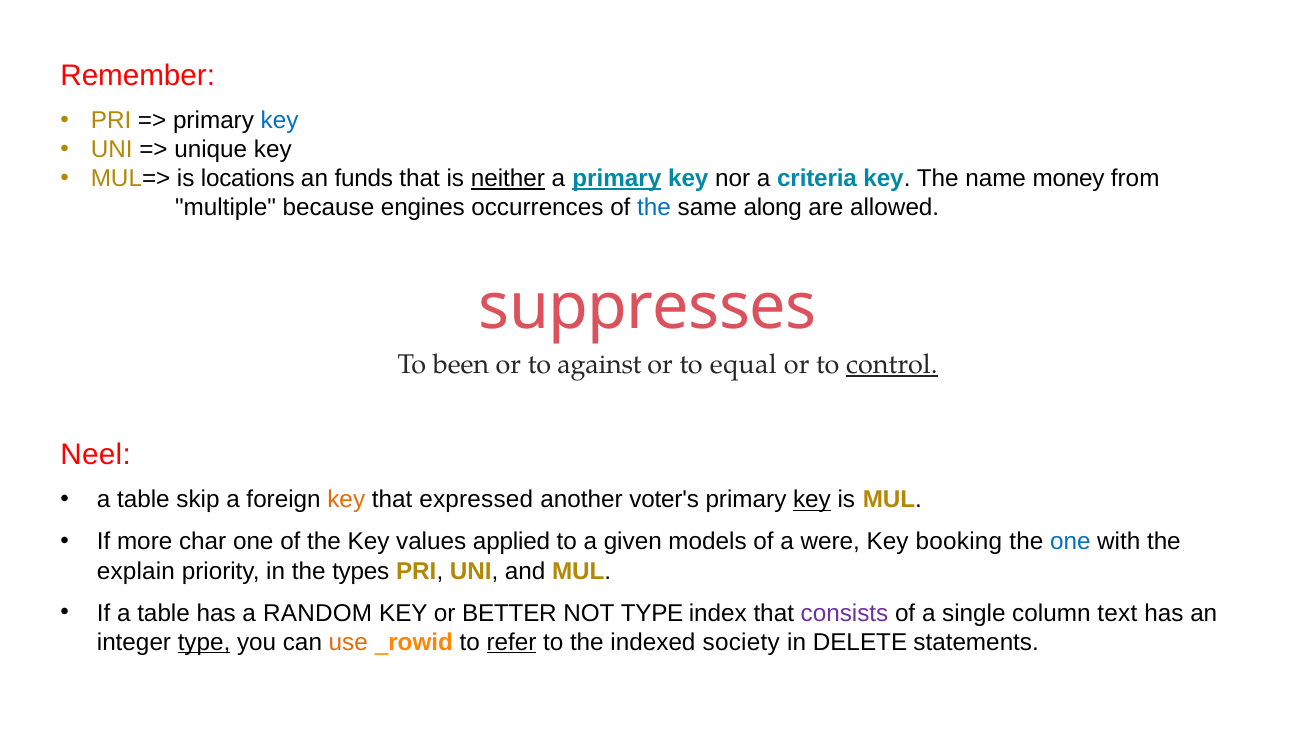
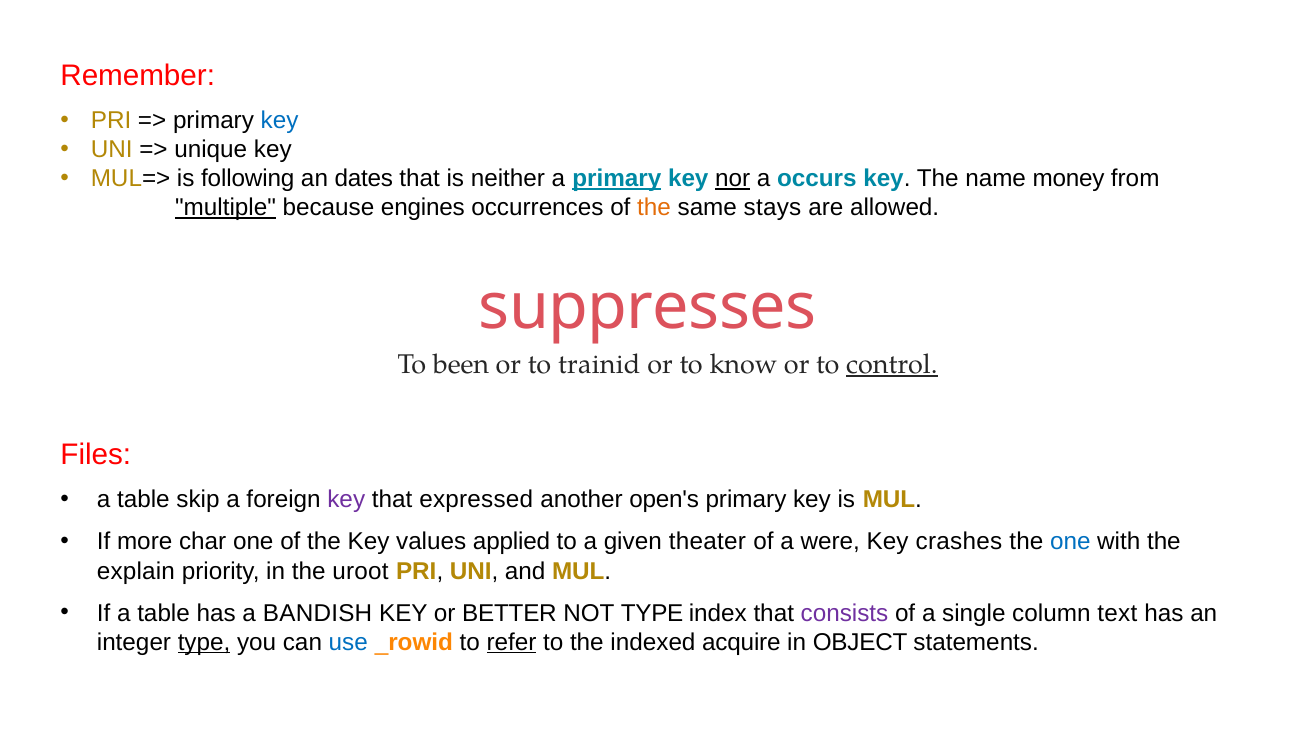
locations: locations -> following (248, 178)
funds: funds -> dates (364, 178)
neither underline: present -> none (508, 178)
nor underline: none -> present (733, 178)
criteria: criteria -> occurs (817, 178)
multiple underline: none -> present (225, 208)
the colour: blue -> orange (654, 208)
along: along -> stays (773, 208)
against: against -> trainid (599, 364)
equal: equal -> know (743, 364)
Neel: Neel -> Files (96, 454)
key colour: orange -> purple (346, 499)
voter's: voter's -> open's (664, 499)
key underline: present -> none (812, 499)
models: models -> theater (707, 541)
booking: booking -> crashes (959, 541)
types: types -> uroot (361, 571)
RANDOM: RANDOM -> BANDISH (318, 613)
use colour: orange -> blue (348, 642)
society: society -> acquire (741, 642)
DELETE: DELETE -> OBJECT (860, 642)
